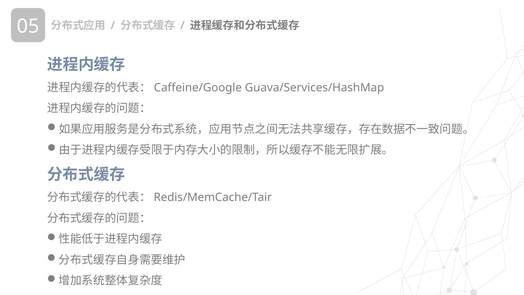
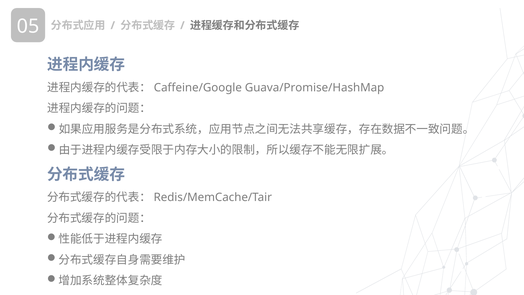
Guava/Services/HashMap: Guava/Services/HashMap -> Guava/Promise/HashMap (315, 88)
